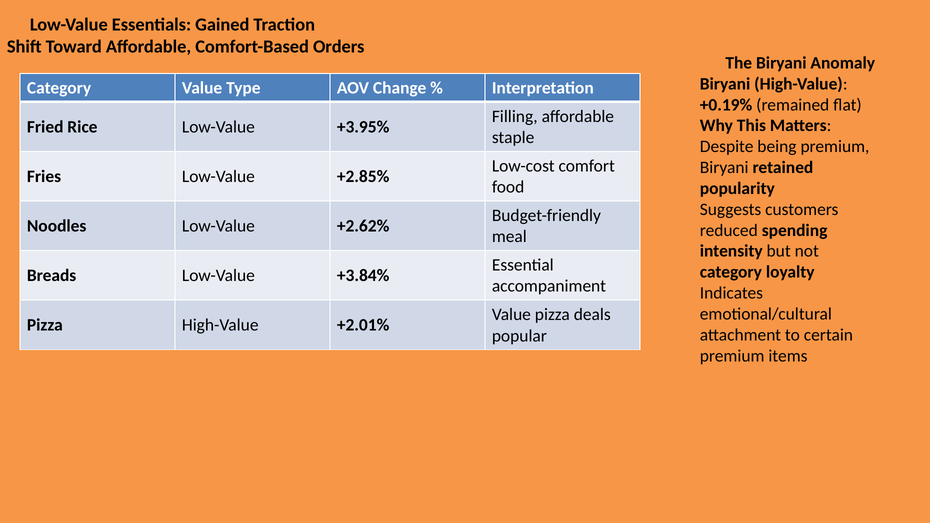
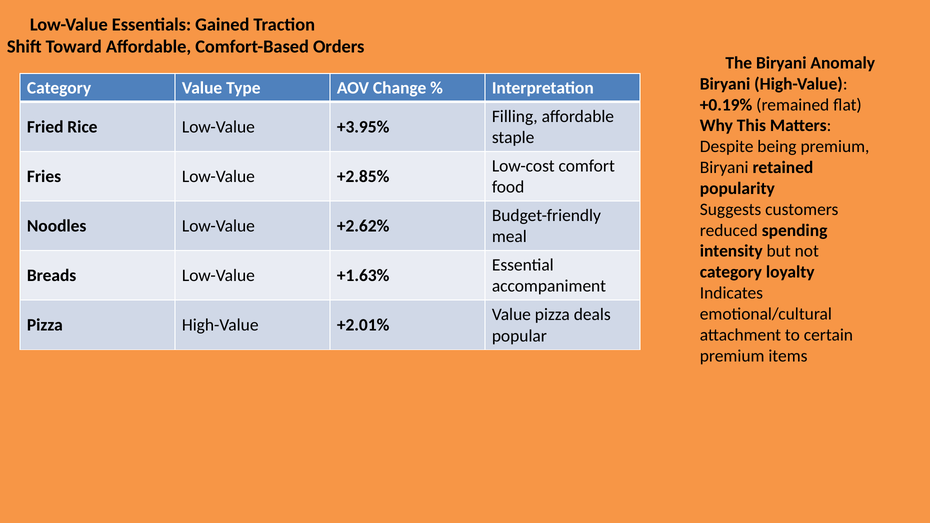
+3.84%: +3.84% -> +1.63% (363, 276)
